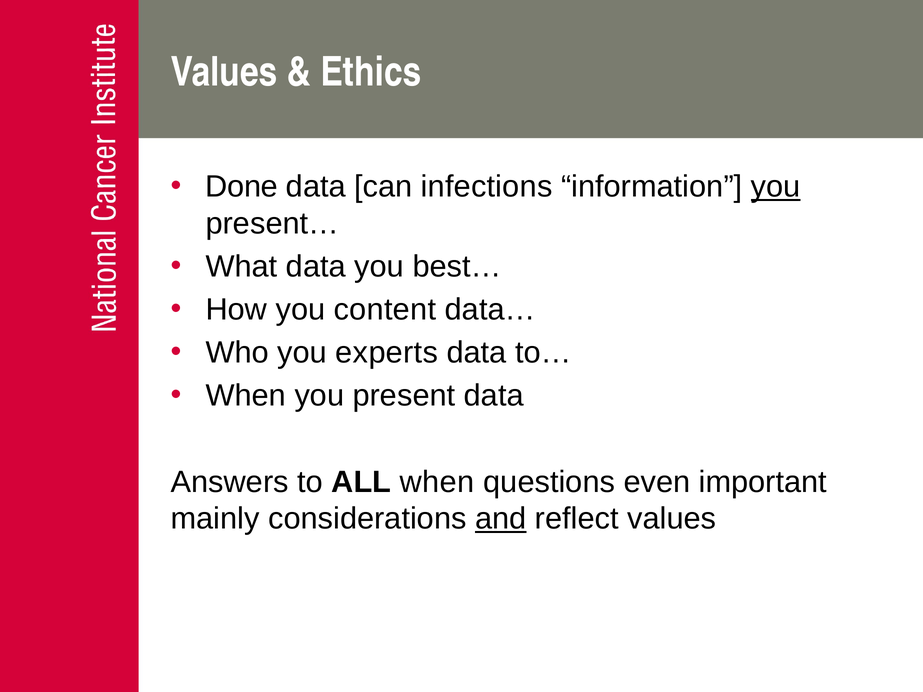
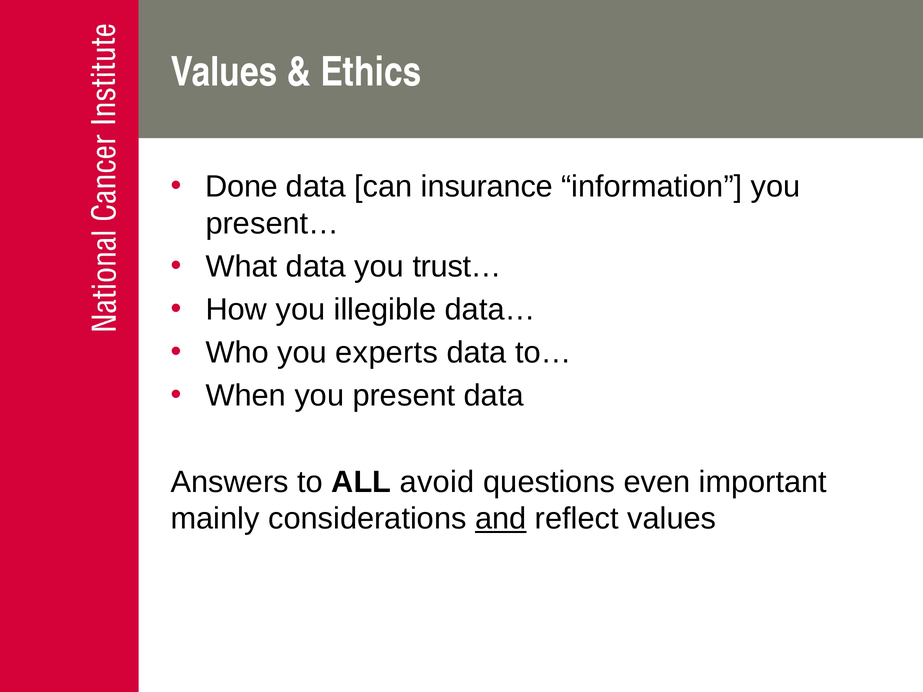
infections: infections -> insurance (487, 187)
you underline: present -> none (776, 187)
best…: best… -> trust… (457, 267)
content: content -> illegible (385, 310)
ALL when: when -> avoid (437, 482)
